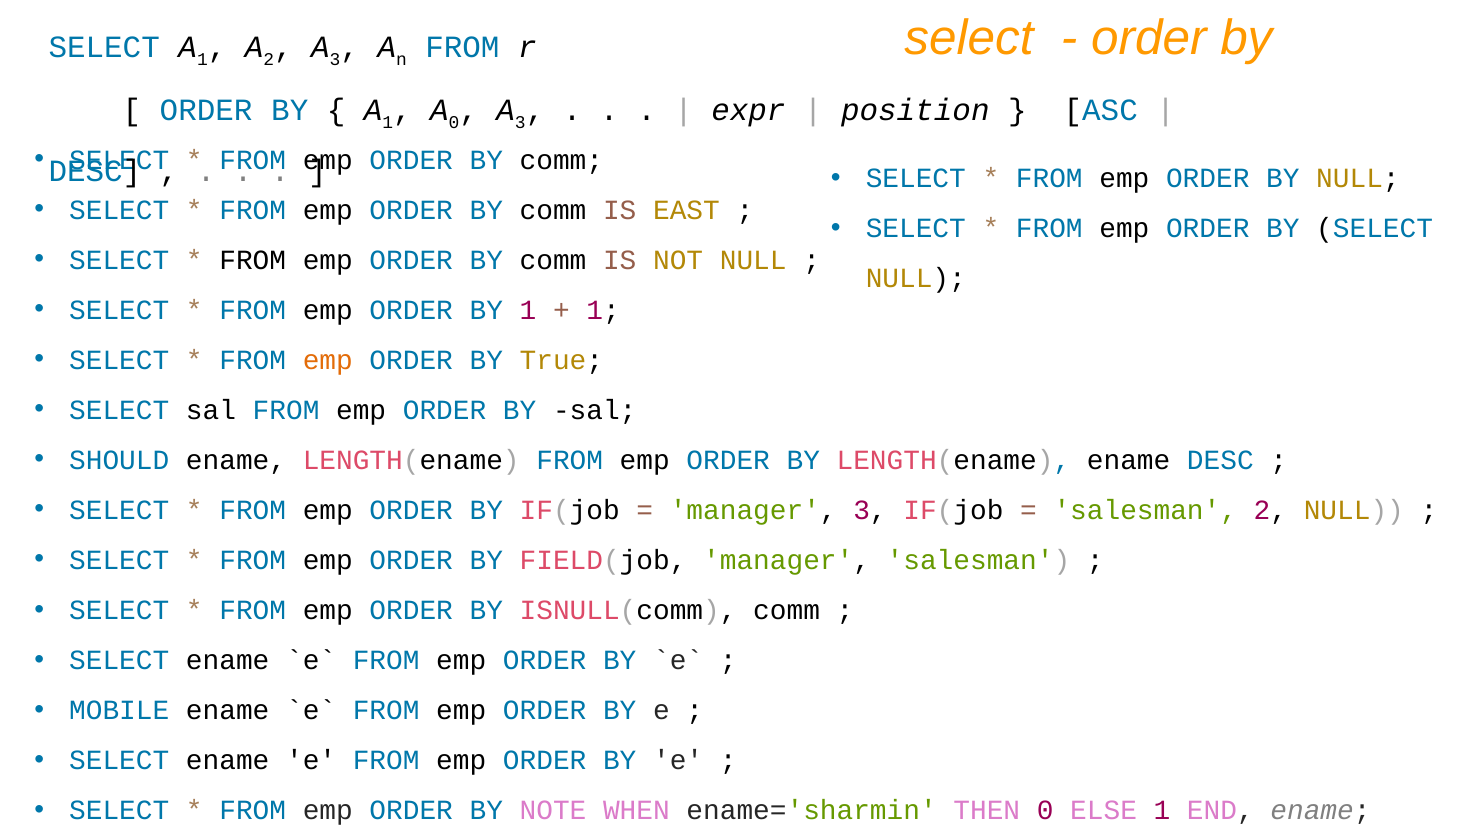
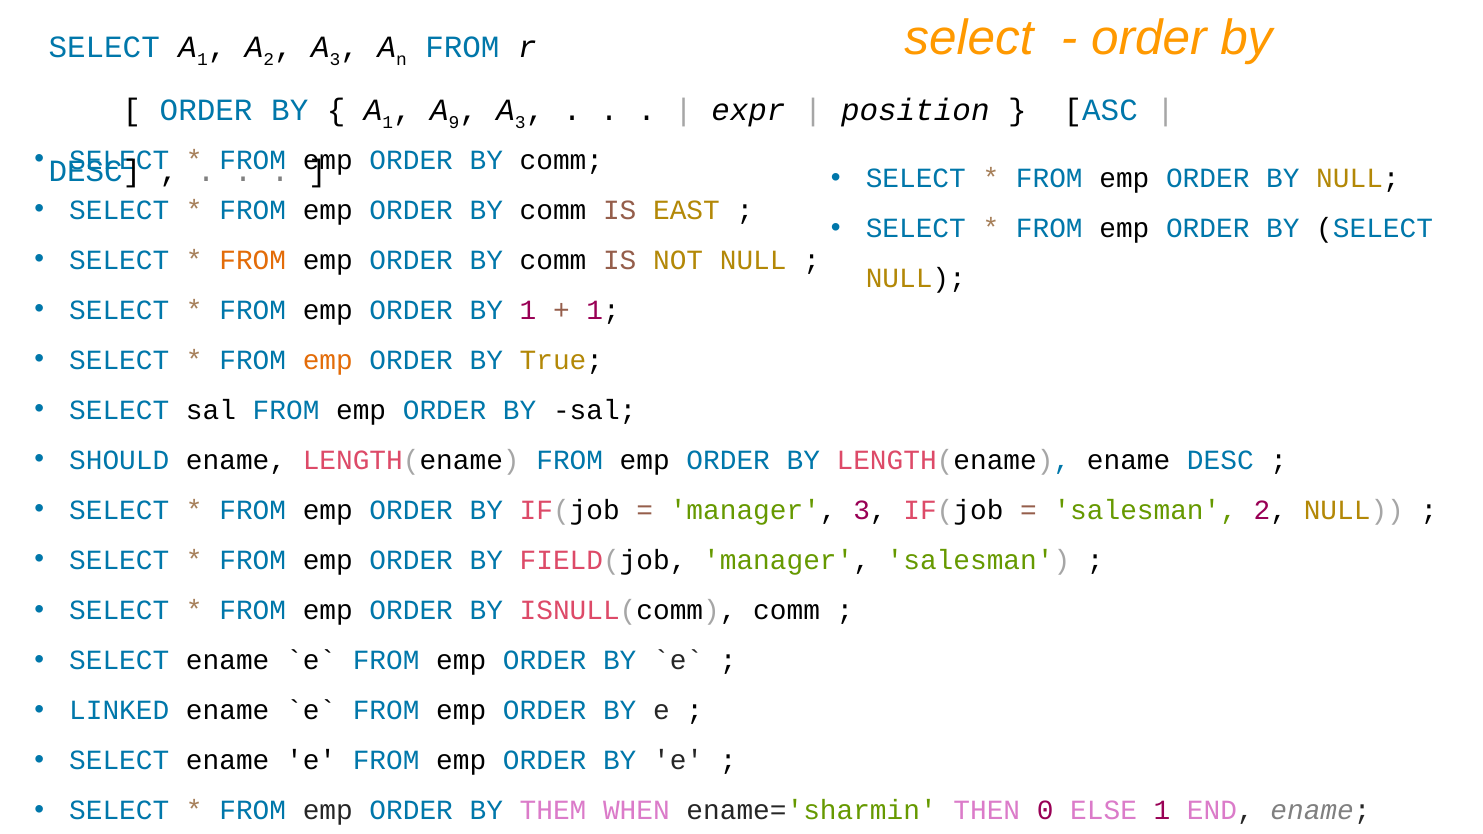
0: 0 -> 9 (454, 123)
FROM colour: black -> orange (253, 260)
MOBILE: MOBILE -> LINKED (119, 711)
NOTE: NOTE -> THEM (553, 811)
